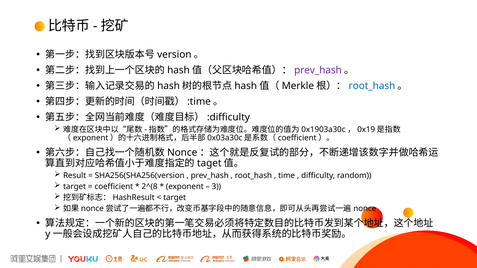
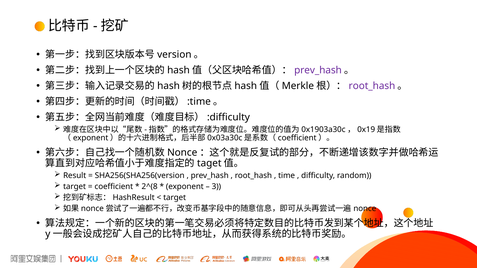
root_hash colour: blue -> purple (372, 86)
